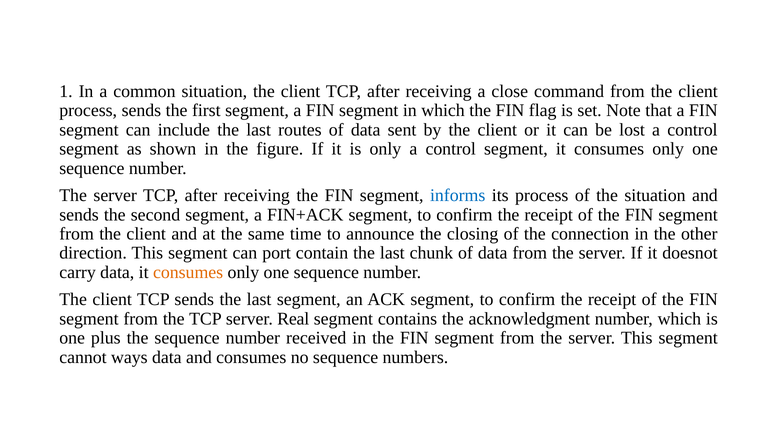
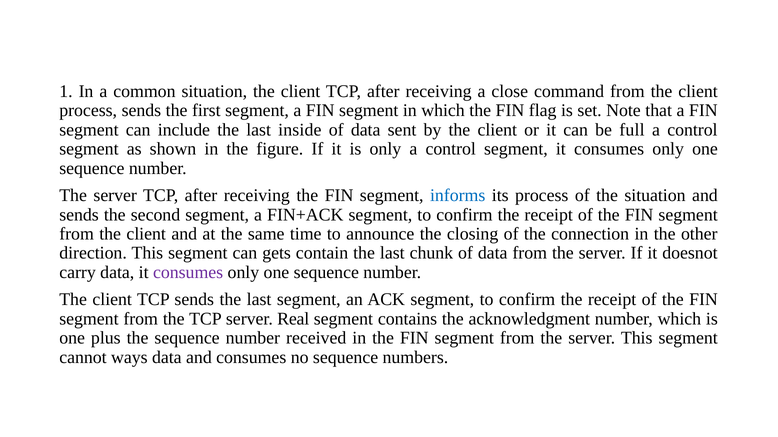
routes: routes -> inside (300, 130)
lost: lost -> full (632, 130)
port: port -> gets (277, 253)
consumes colour: orange -> purple (188, 273)
